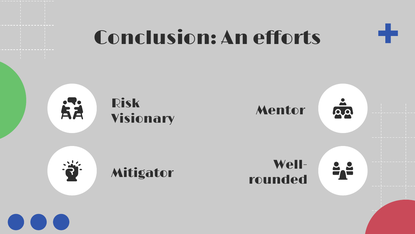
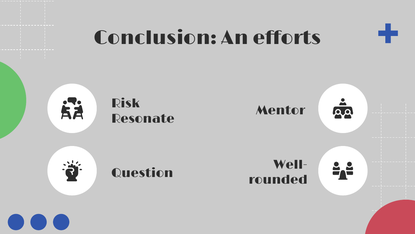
Visionary: Visionary -> Resonate (143, 118)
Mitigator: Mitigator -> Question (142, 172)
